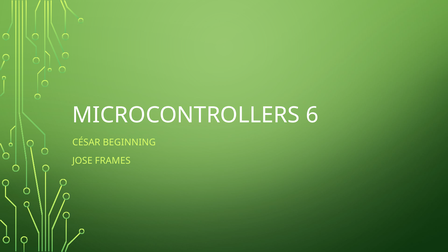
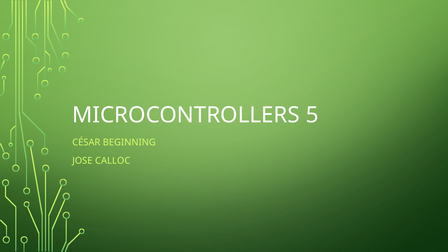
6: 6 -> 5 (312, 115)
FRAMES: FRAMES -> CALLOC (113, 161)
